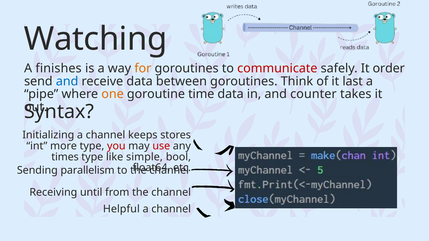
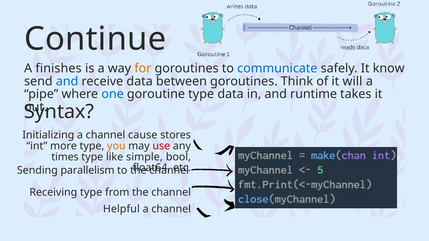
Watching: Watching -> Continue (95, 39)
communicate colour: red -> blue (277, 69)
order: order -> know (389, 69)
last: last -> will (353, 81)
one colour: orange -> blue (113, 94)
goroutine time: time -> type (201, 94)
counter: counter -> runtime (314, 94)
keeps: keeps -> cause (143, 135)
you colour: red -> orange (116, 146)
Receiving until: until -> type (91, 193)
